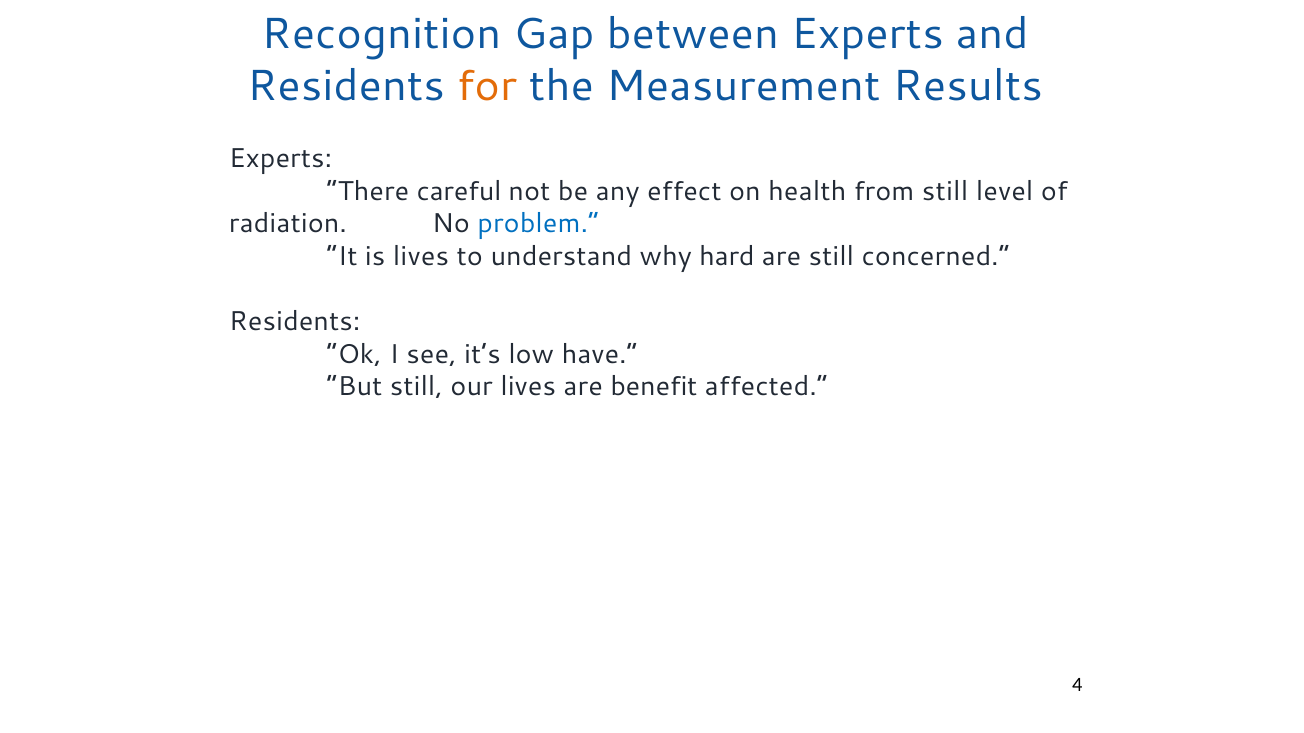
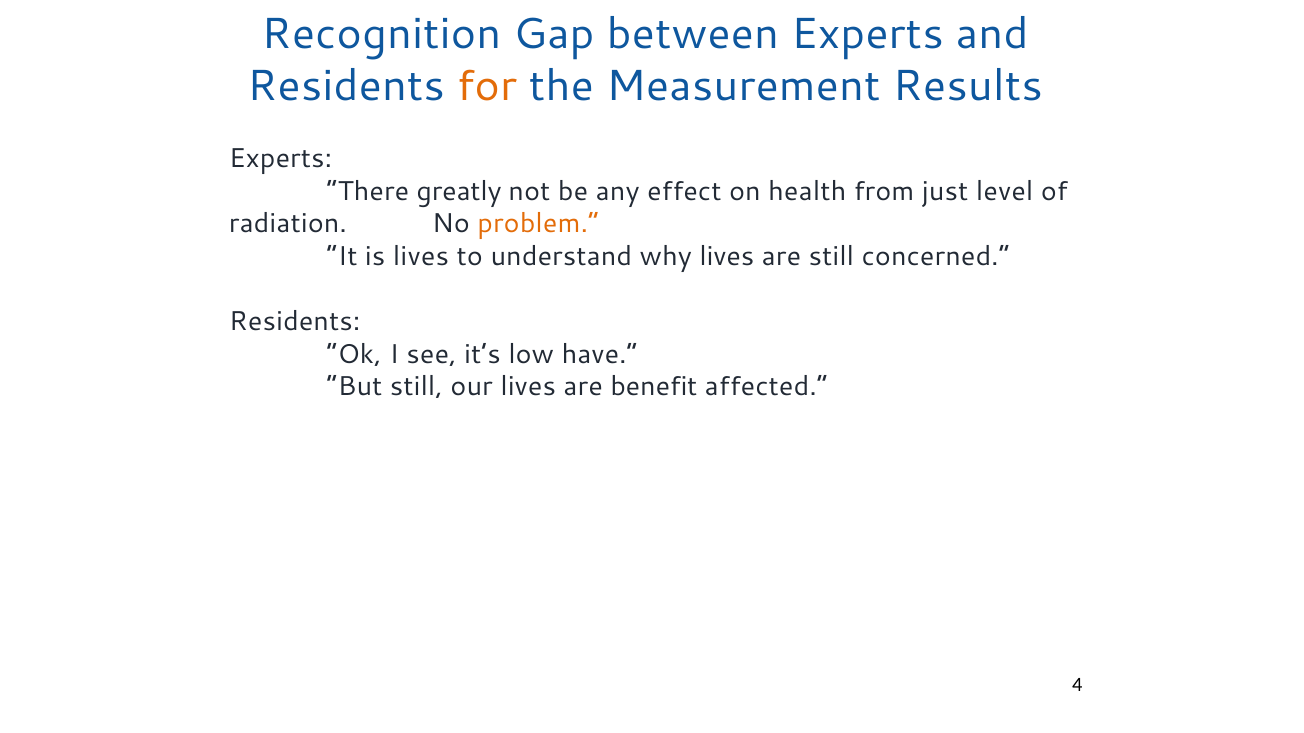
careful: careful -> greatly (459, 191)
from still: still -> just (945, 191)
problem colour: blue -> orange (538, 224)
why hard: hard -> lives (727, 257)
